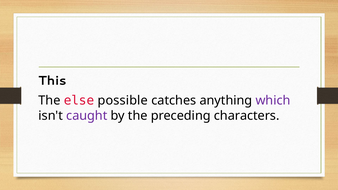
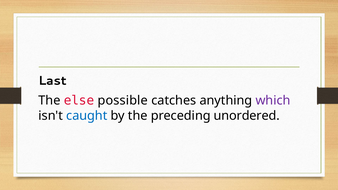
This: This -> Last (53, 81)
caught colour: purple -> blue (87, 116)
characters: characters -> unordered (247, 116)
